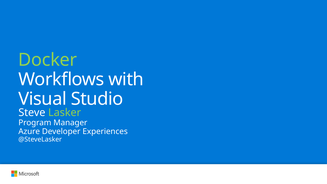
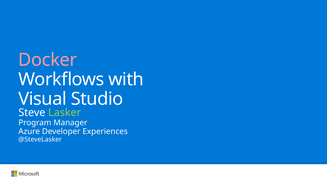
Docker colour: light green -> pink (48, 60)
